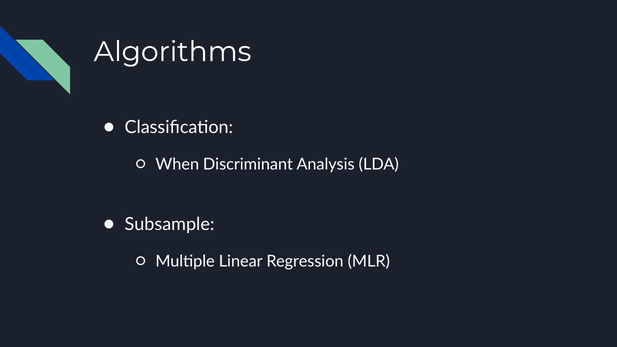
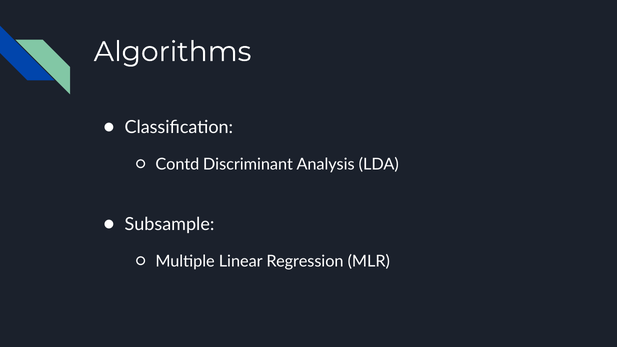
When: When -> Contd (177, 164)
